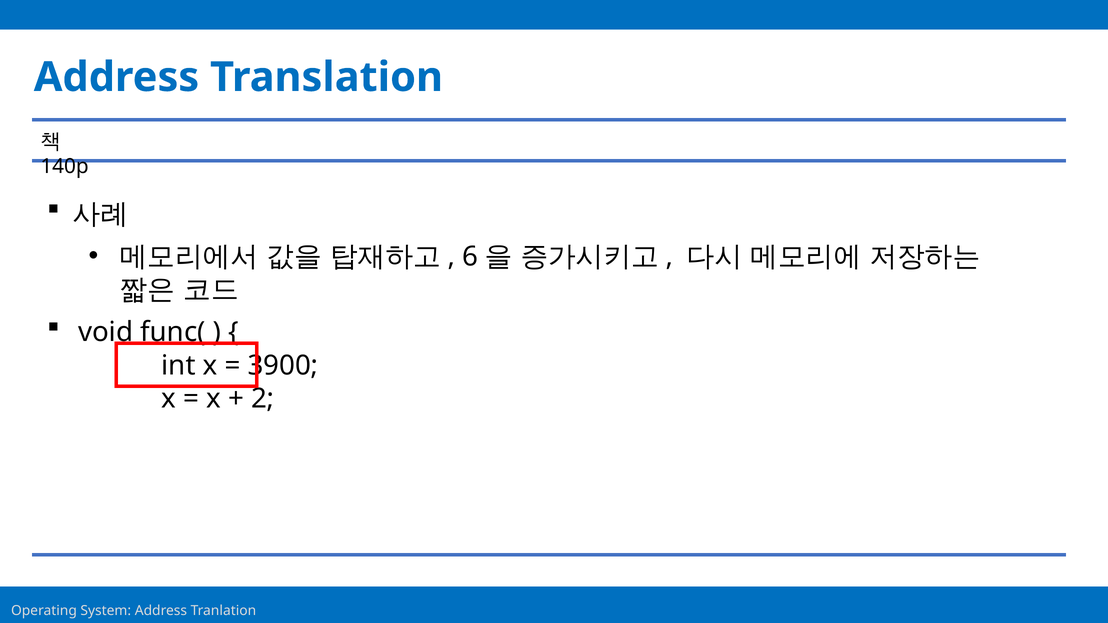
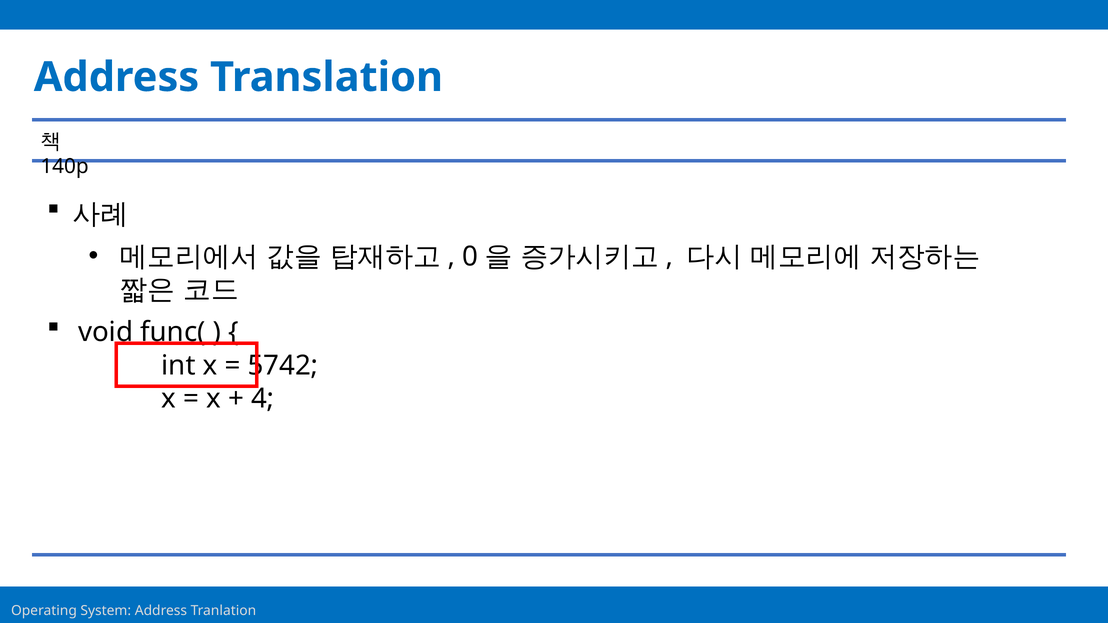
6: 6 -> 0 (470, 257)
3900: 3900 -> 5742 (283, 366)
2: 2 -> 4 (263, 399)
